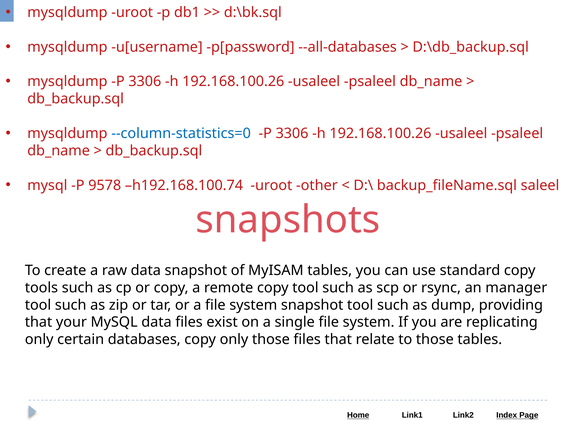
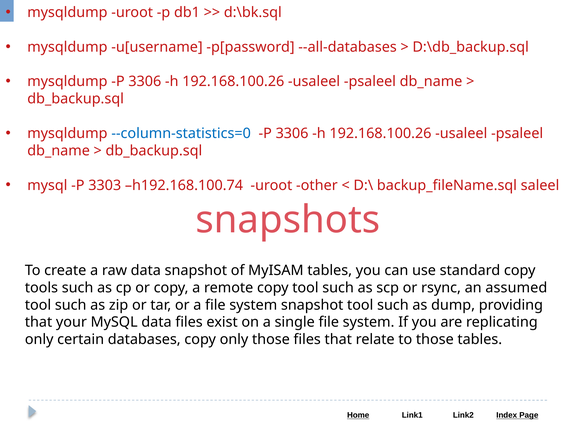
9578: 9578 -> 3303 (105, 185)
manager: manager -> assumed (516, 288)
